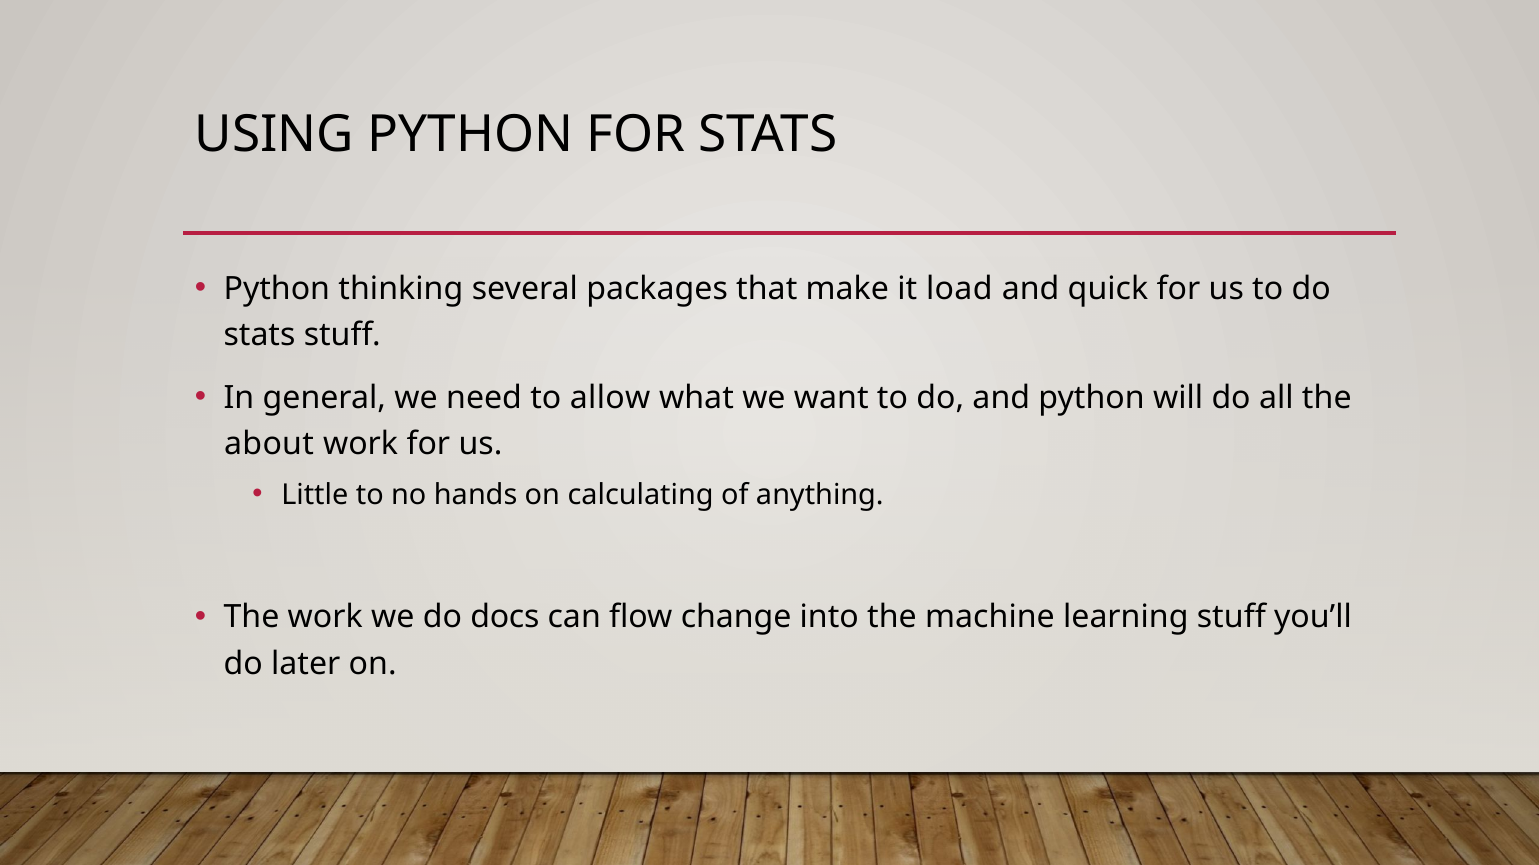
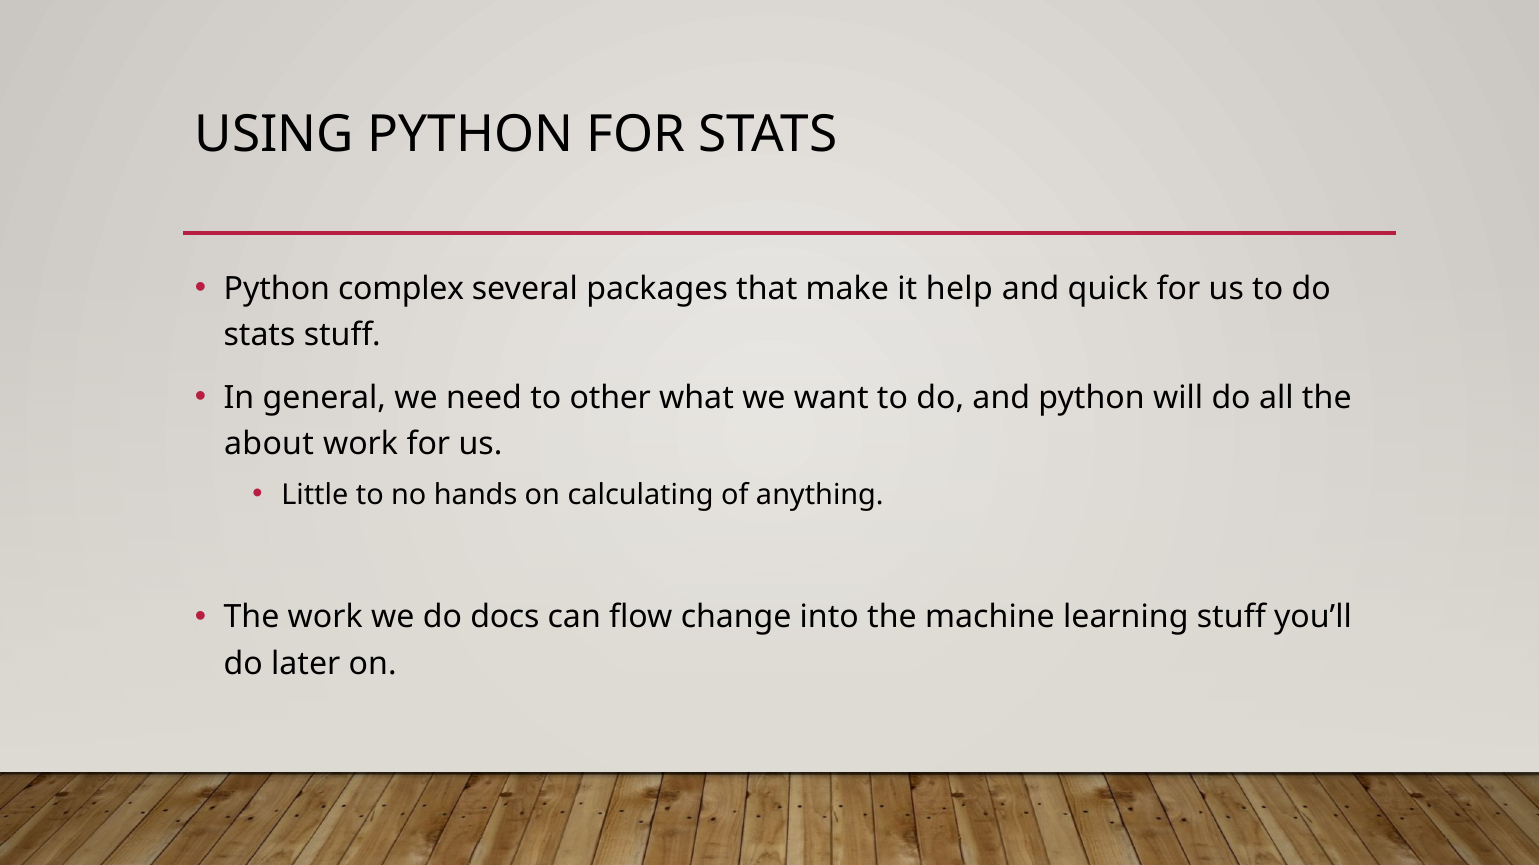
thinking: thinking -> complex (401, 289)
load: load -> help (959, 289)
allow: allow -> other (610, 398)
